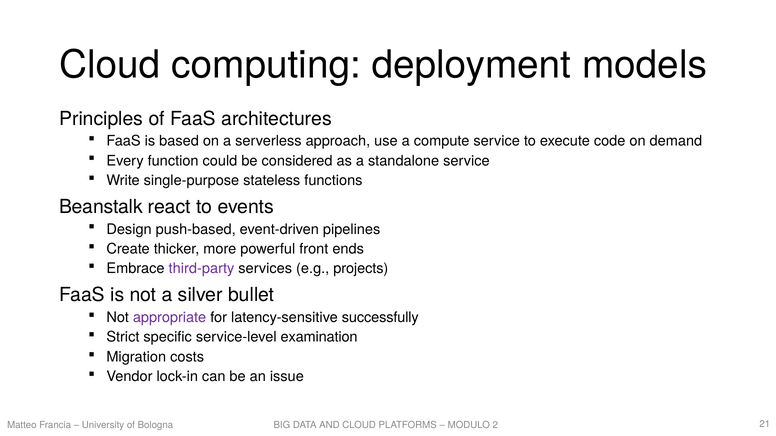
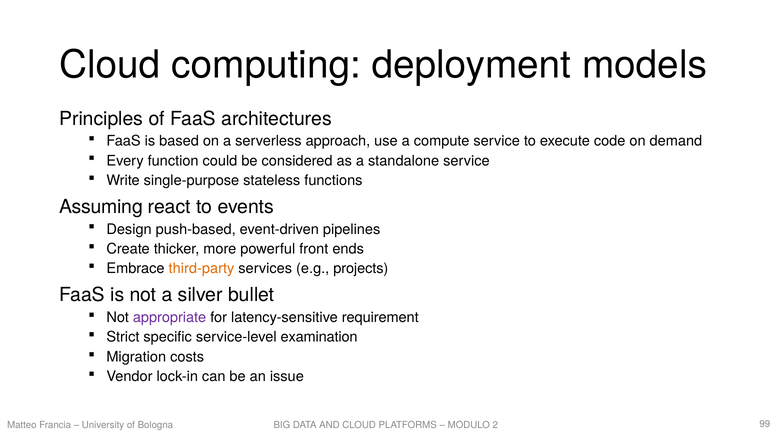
Beanstalk: Beanstalk -> Assuming (101, 207)
third-party colour: purple -> orange (201, 269)
successfully: successfully -> requirement (380, 318)
21: 21 -> 99 (765, 424)
